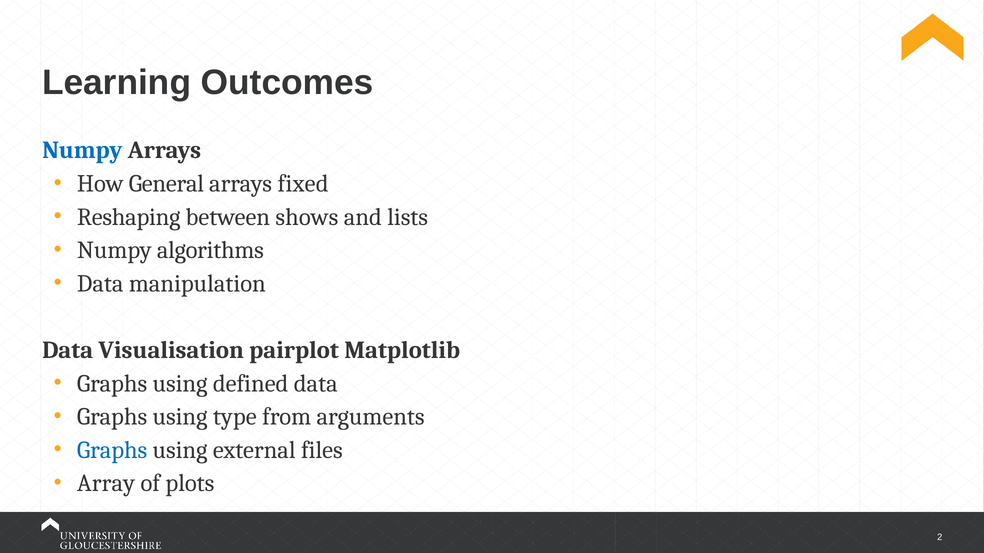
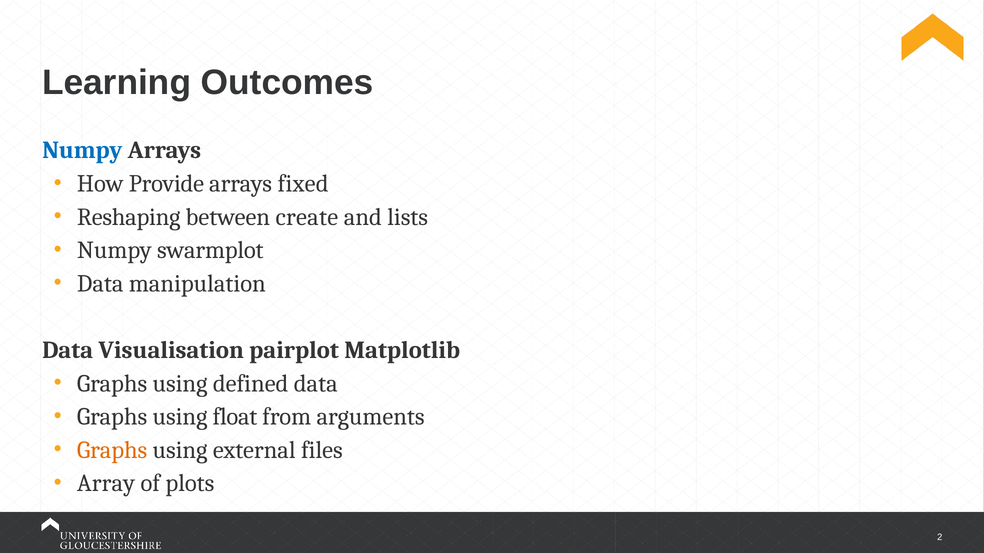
General: General -> Provide (166, 184)
shows: shows -> create (307, 217)
algorithms: algorithms -> swarmplot (210, 250)
type: type -> float (235, 417)
Graphs colour: blue -> orange (112, 450)
